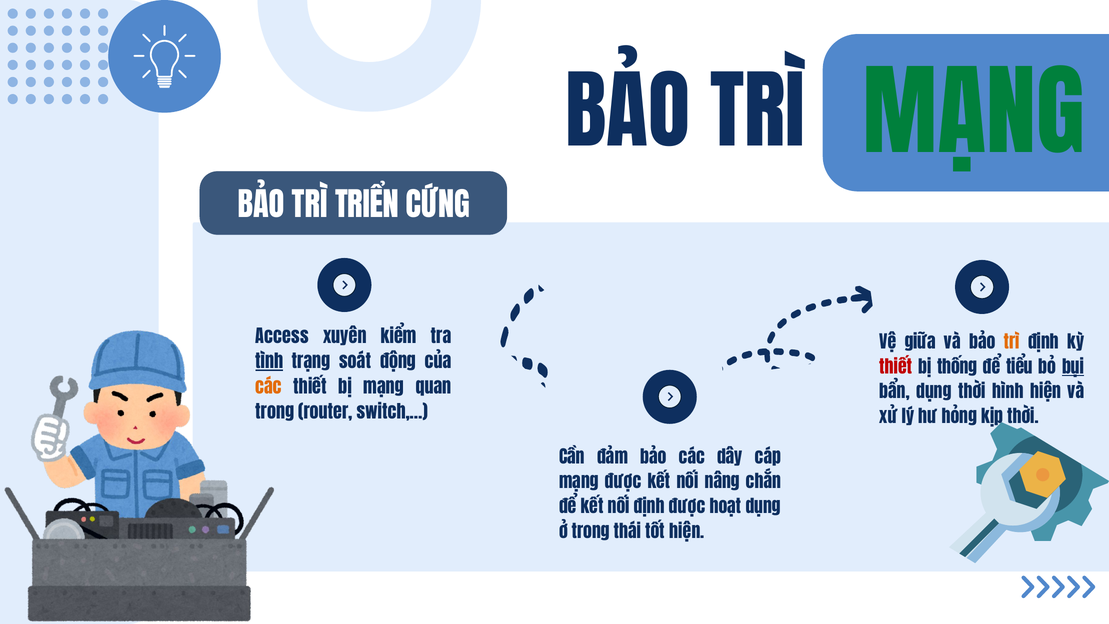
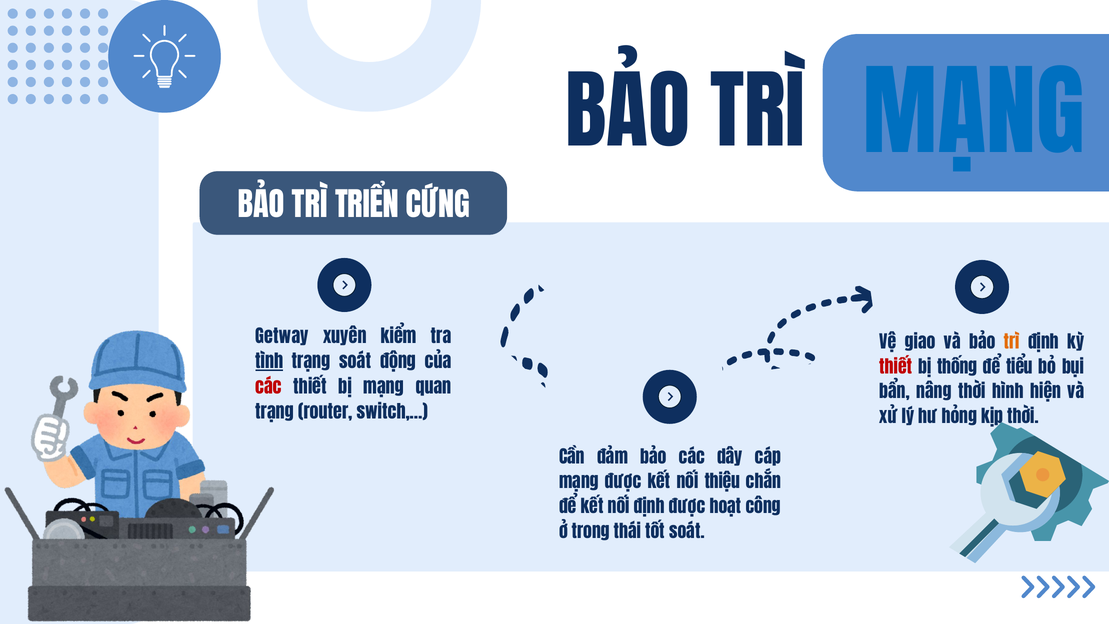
MẠNG colour: green -> blue (974, 119)
Access: Access -> Getway (282, 337)
giữa: giữa -> giao (920, 343)
bụi underline: present -> none (1073, 368)
các colour: orange -> red (269, 388)
bẩn dụng: dụng -> nâng (934, 392)
trong: trong -> trạng (275, 413)
nâng: nâng -> thiệu (722, 482)
hoạt dụng: dụng -> công (763, 507)
tốt hiện: hiện -> soát (687, 532)
